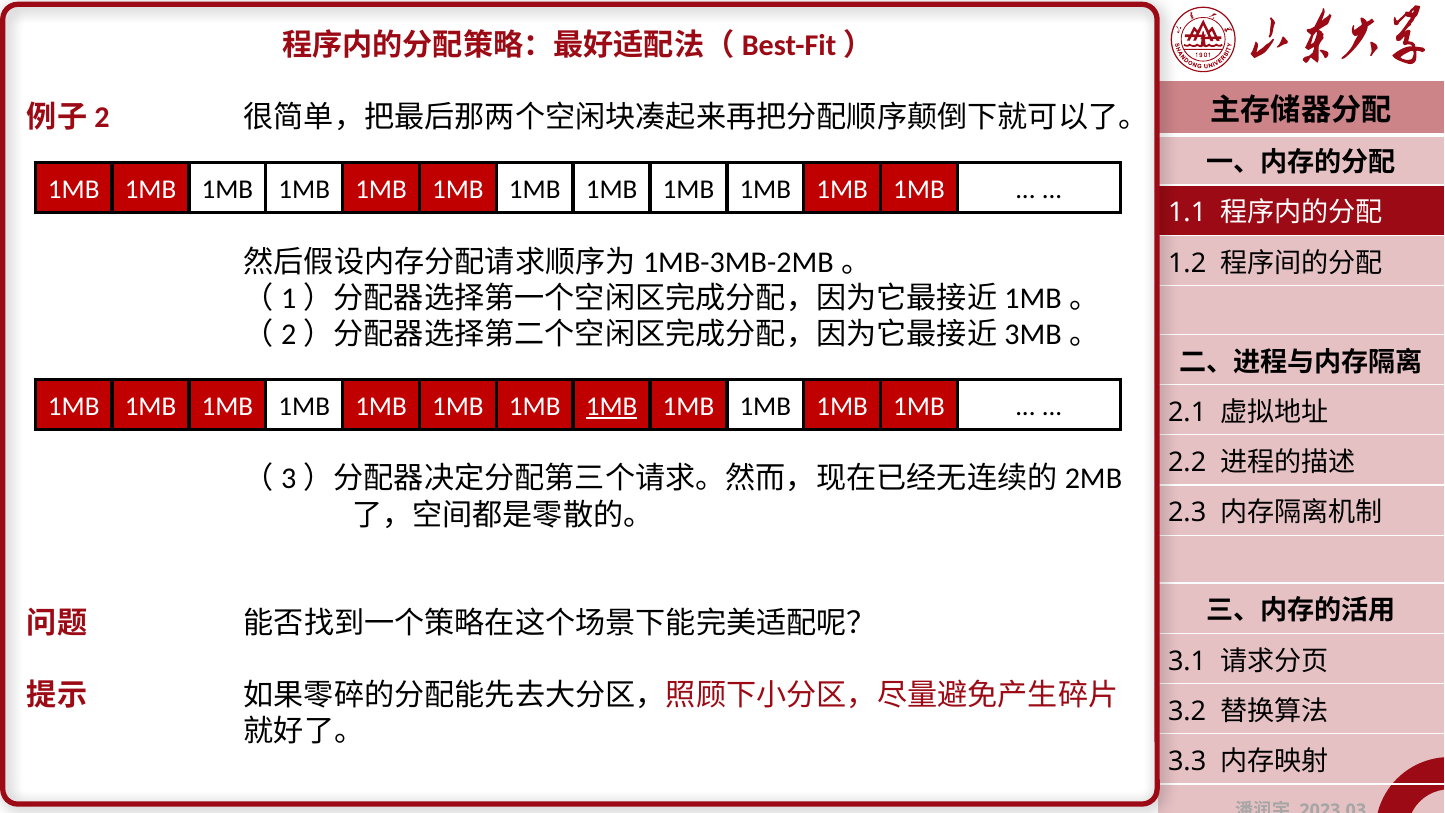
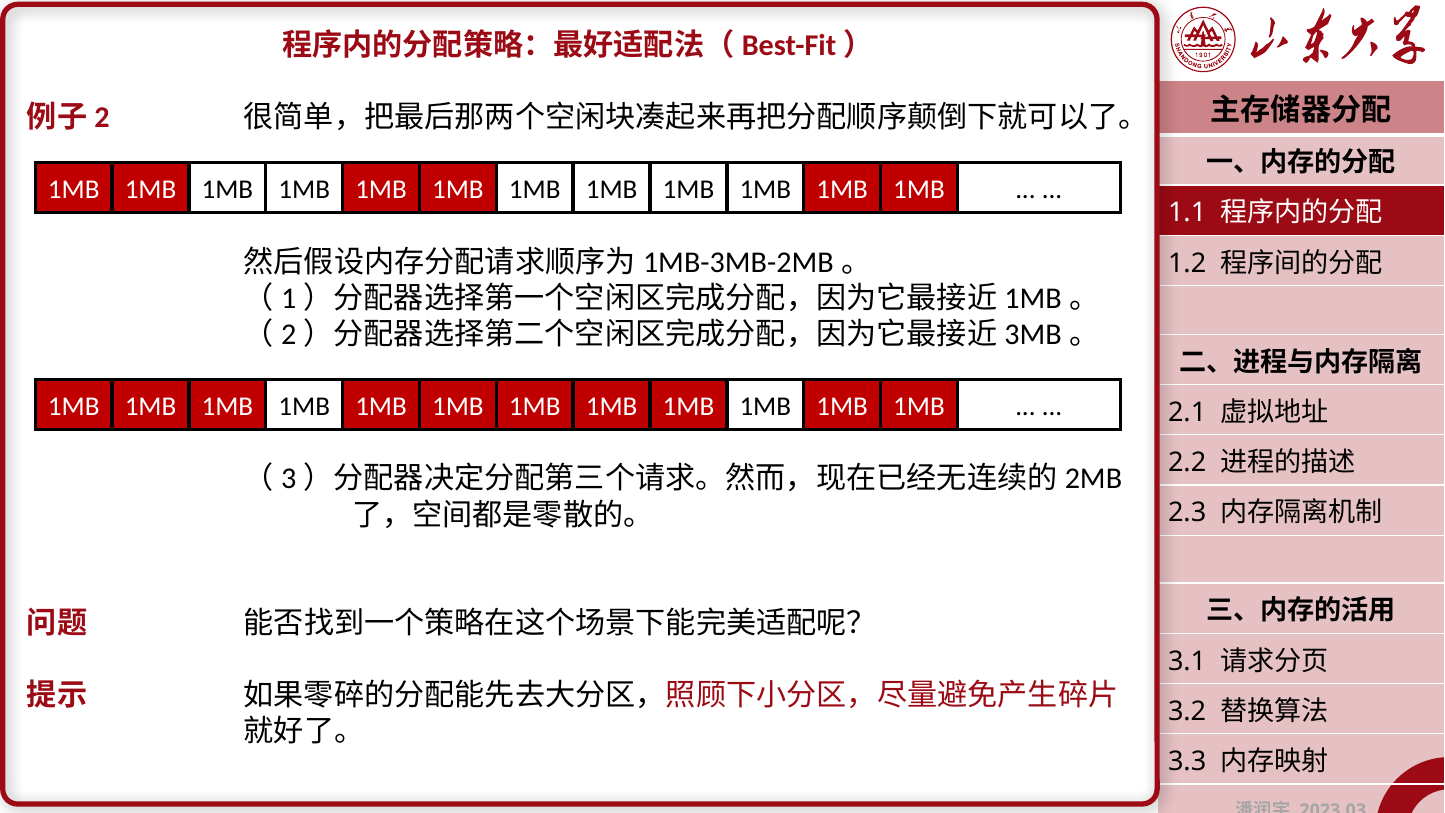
1MB underline: present -> none (612, 406)
